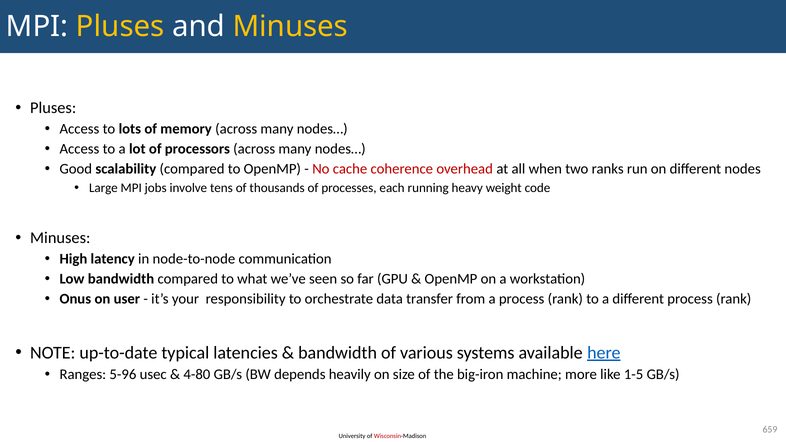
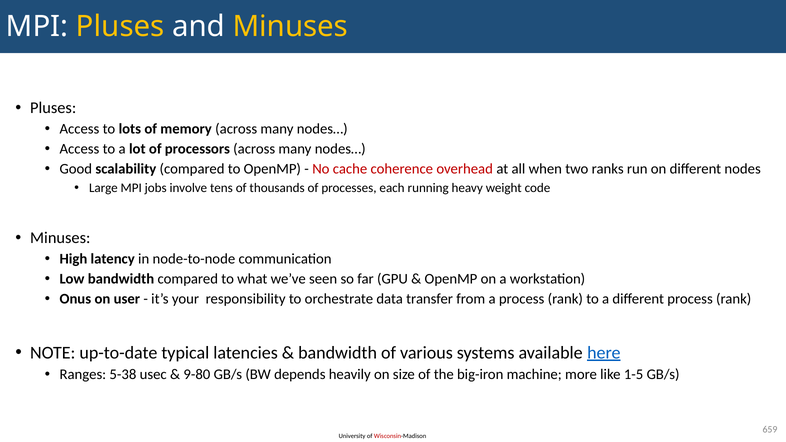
5-96: 5-96 -> 5-38 (123, 375)
4-80: 4-80 -> 9-80 (197, 375)
